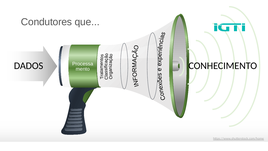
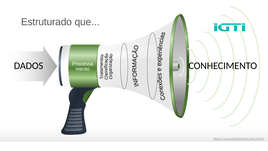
Condutores: Condutores -> Estruturado (46, 22)
